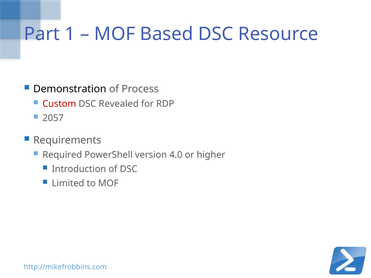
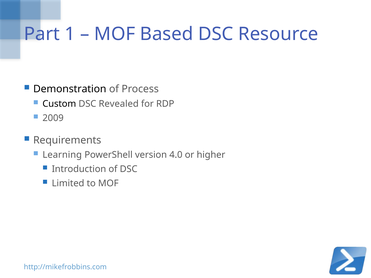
Custom colour: red -> black (59, 104)
2057: 2057 -> 2009 (53, 118)
Required: Required -> Learning (62, 155)
